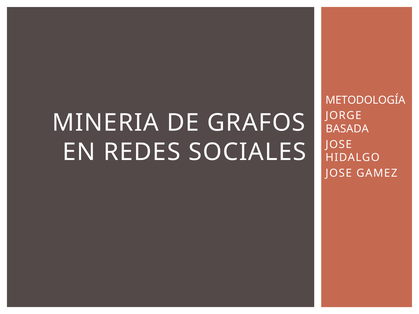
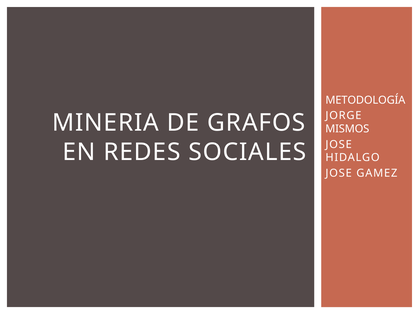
BASADA: BASADA -> MISMOS (347, 129)
